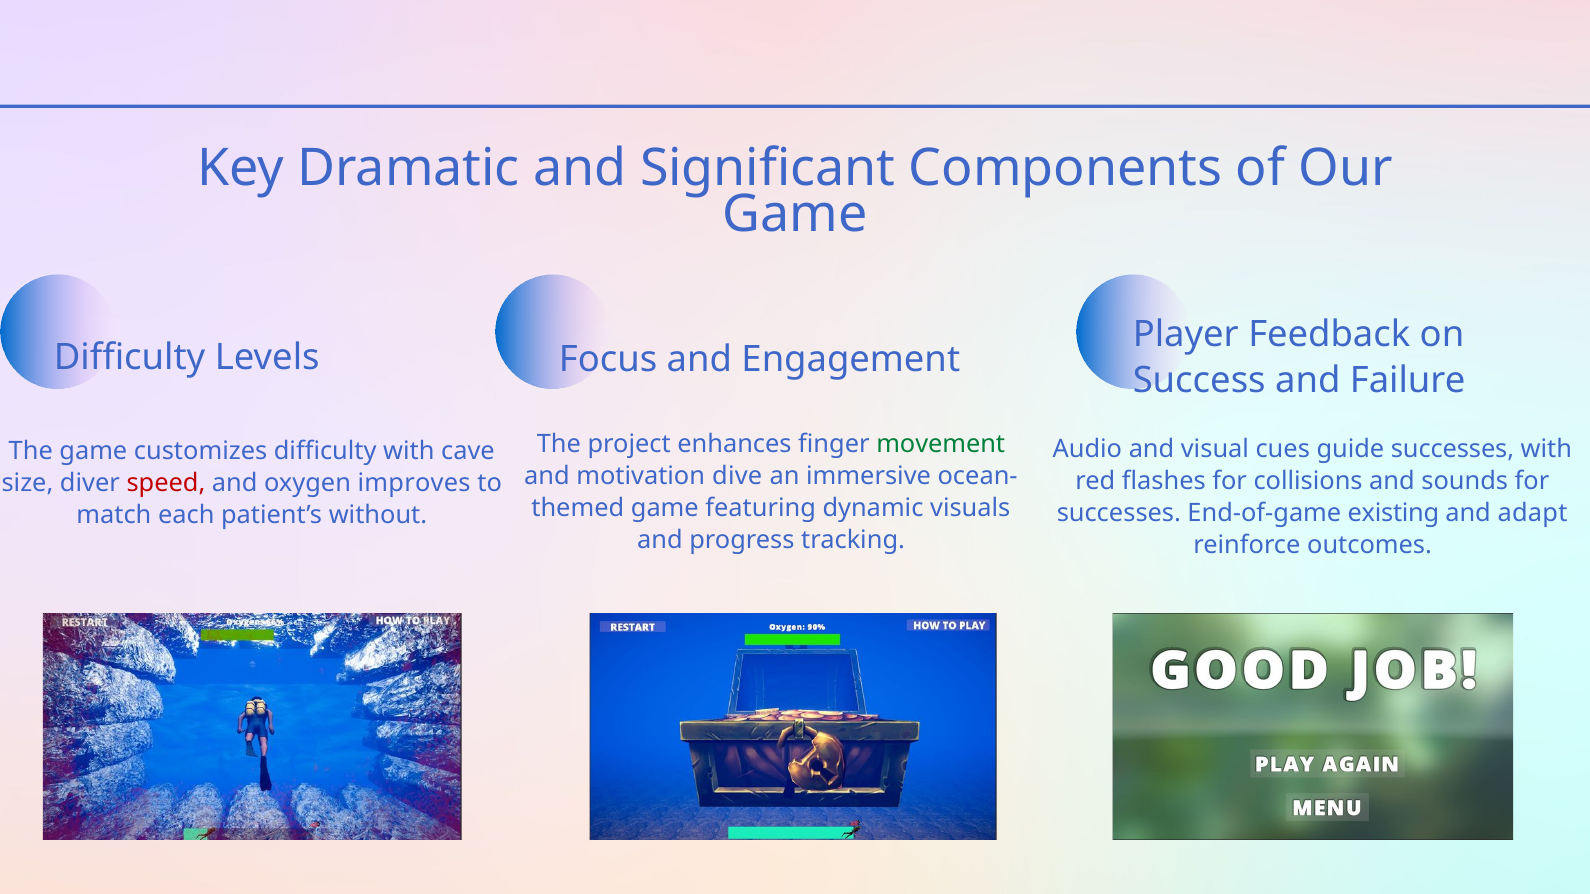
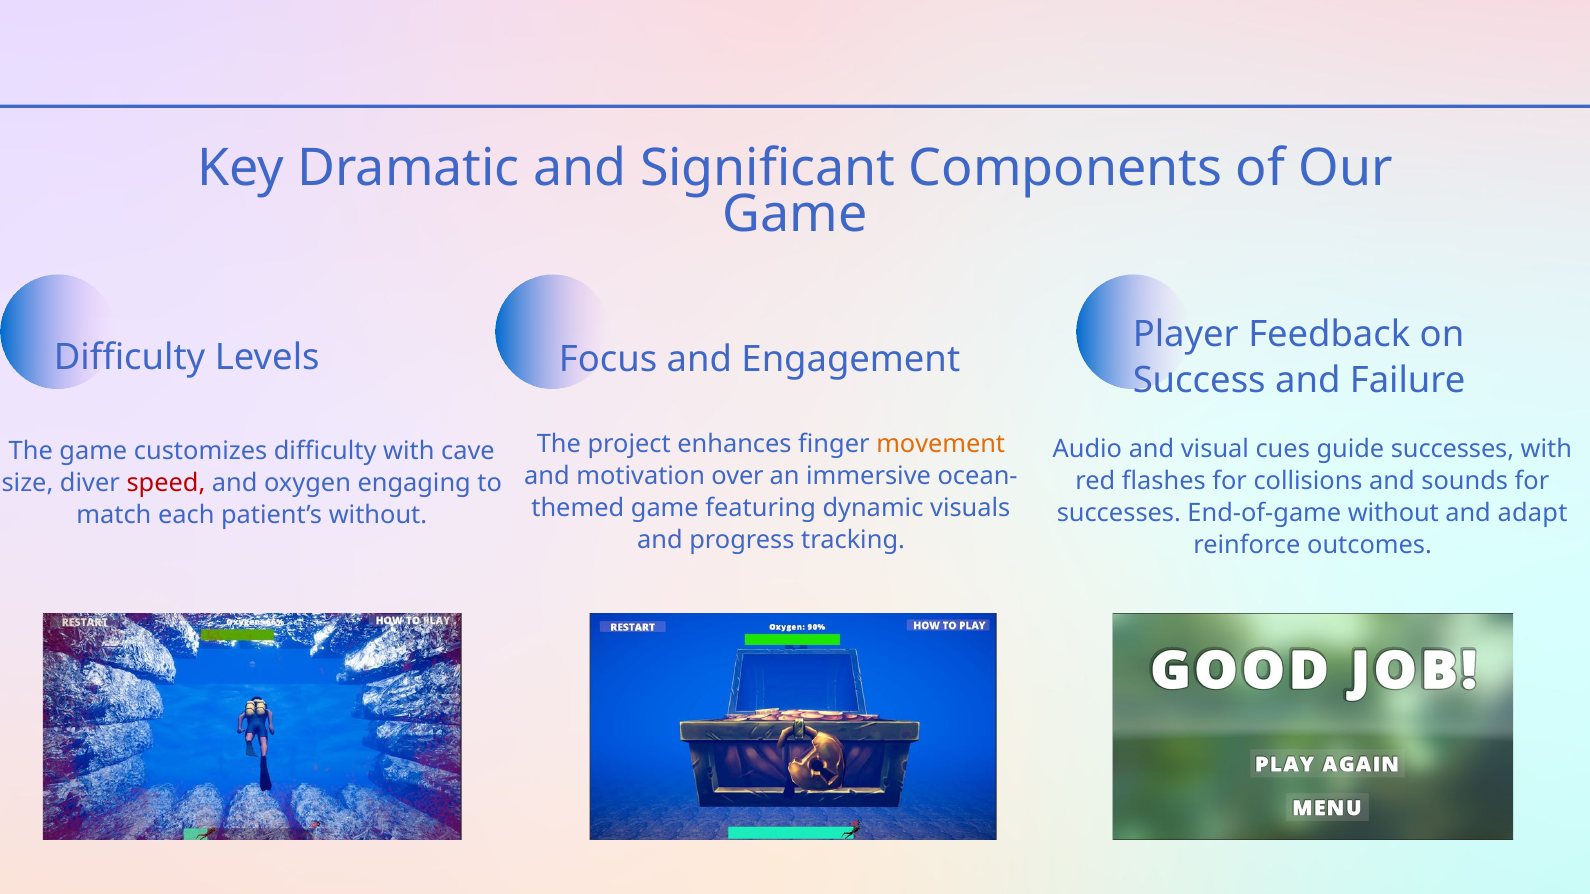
movement colour: green -> orange (941, 444)
dive: dive -> over (737, 476)
improves: improves -> engaging (414, 484)
End-of-game existing: existing -> without (1393, 513)
